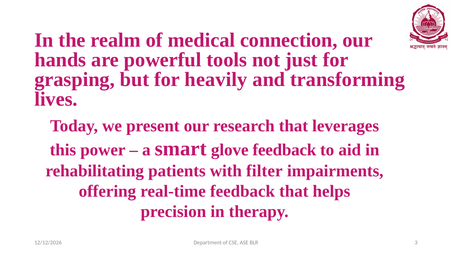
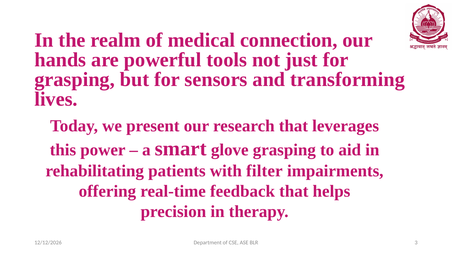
heavily: heavily -> sensors (216, 80)
glove feedback: feedback -> grasping (284, 150)
